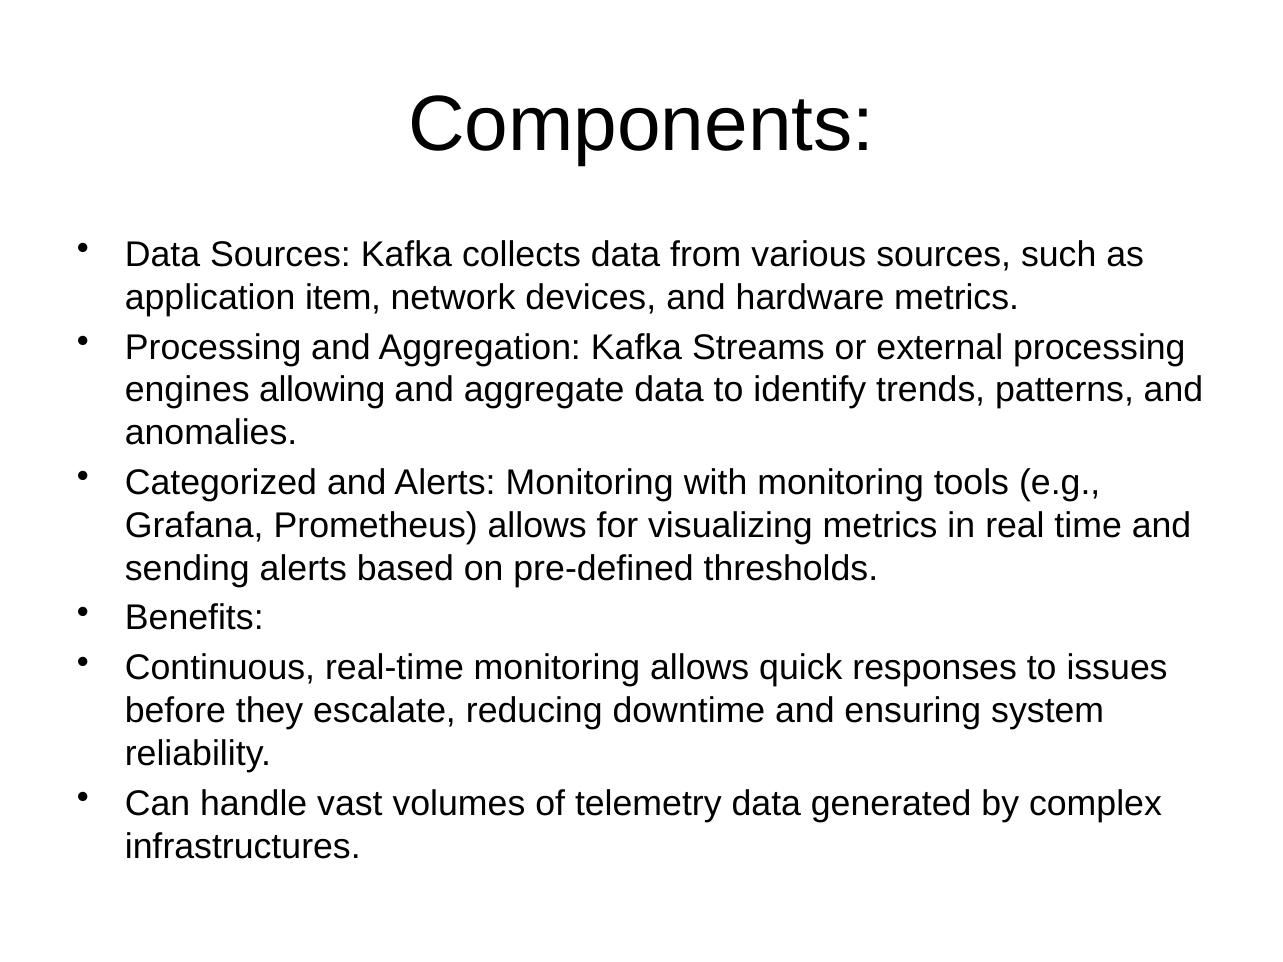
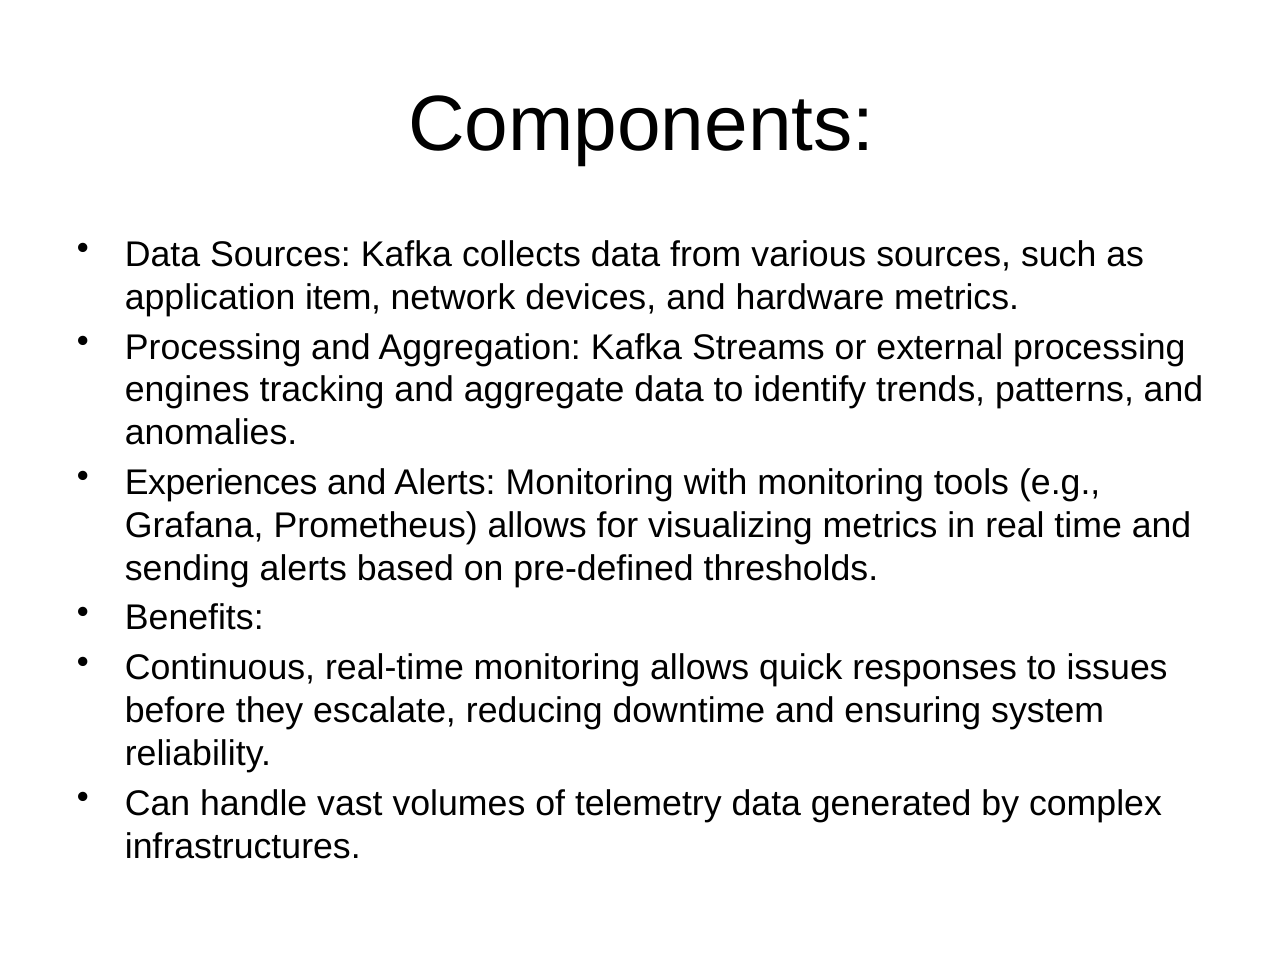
allowing: allowing -> tracking (322, 390)
Categorized: Categorized -> Experiences (221, 483)
